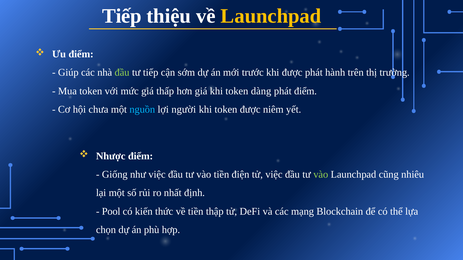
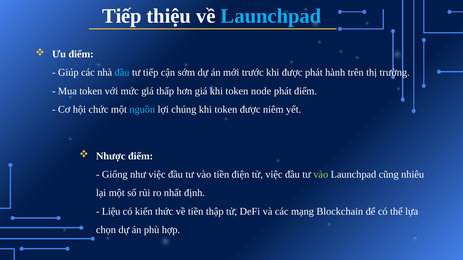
Launchpad colour: yellow -> light blue (271, 16)
đầu colour: light green -> light blue (122, 73)
dàng: dàng -> node (261, 91)
chưa: chưa -> chức (98, 110)
người: người -> chúng (184, 110)
Pool: Pool -> Liệu (111, 212)
